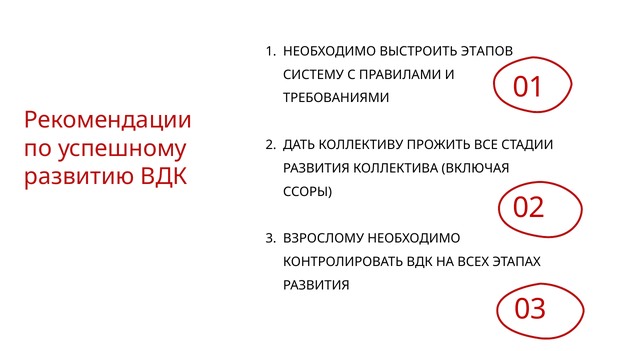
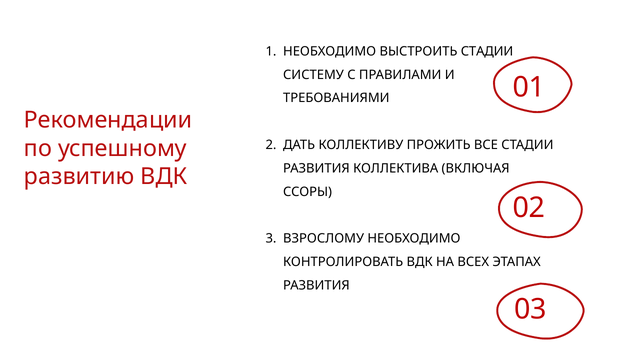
ВЫСТРОИТЬ ЭТАПОВ: ЭТАПОВ -> СТАДИИ (487, 51)
